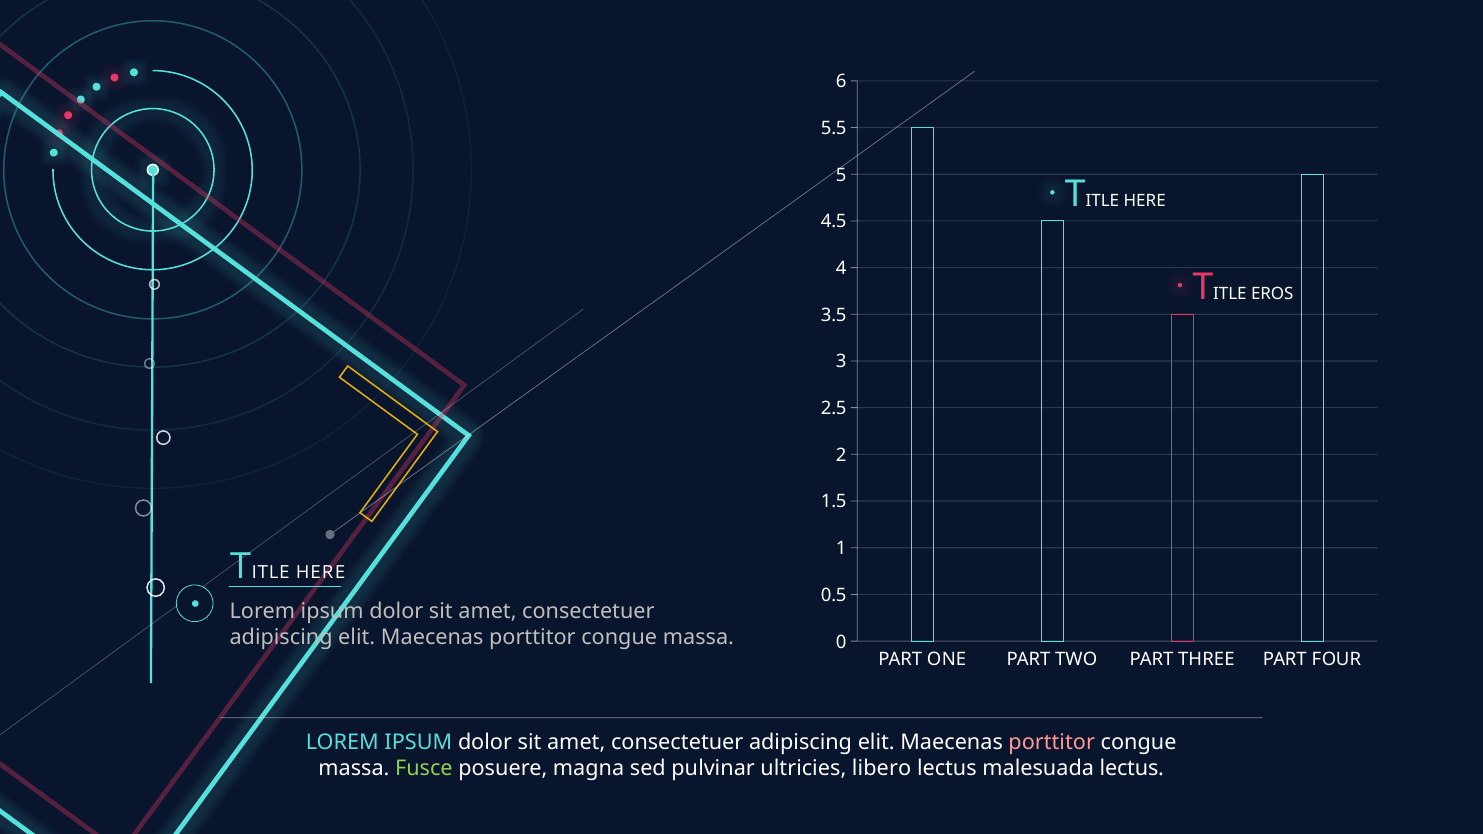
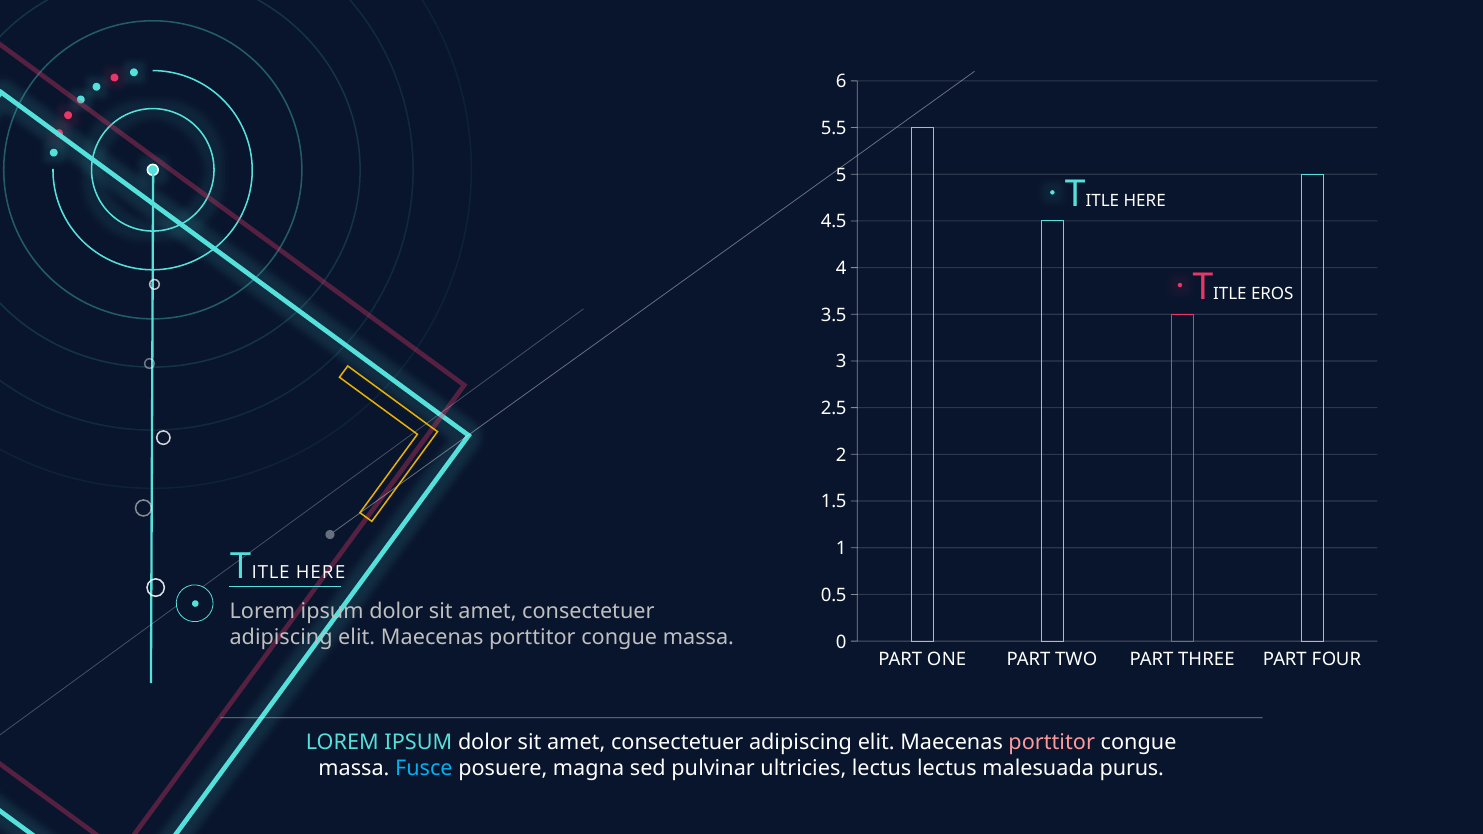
Fusce colour: light green -> light blue (424, 769)
ultricies libero: libero -> lectus (882, 769)
malesuada lectus: lectus -> purus (1132, 769)
